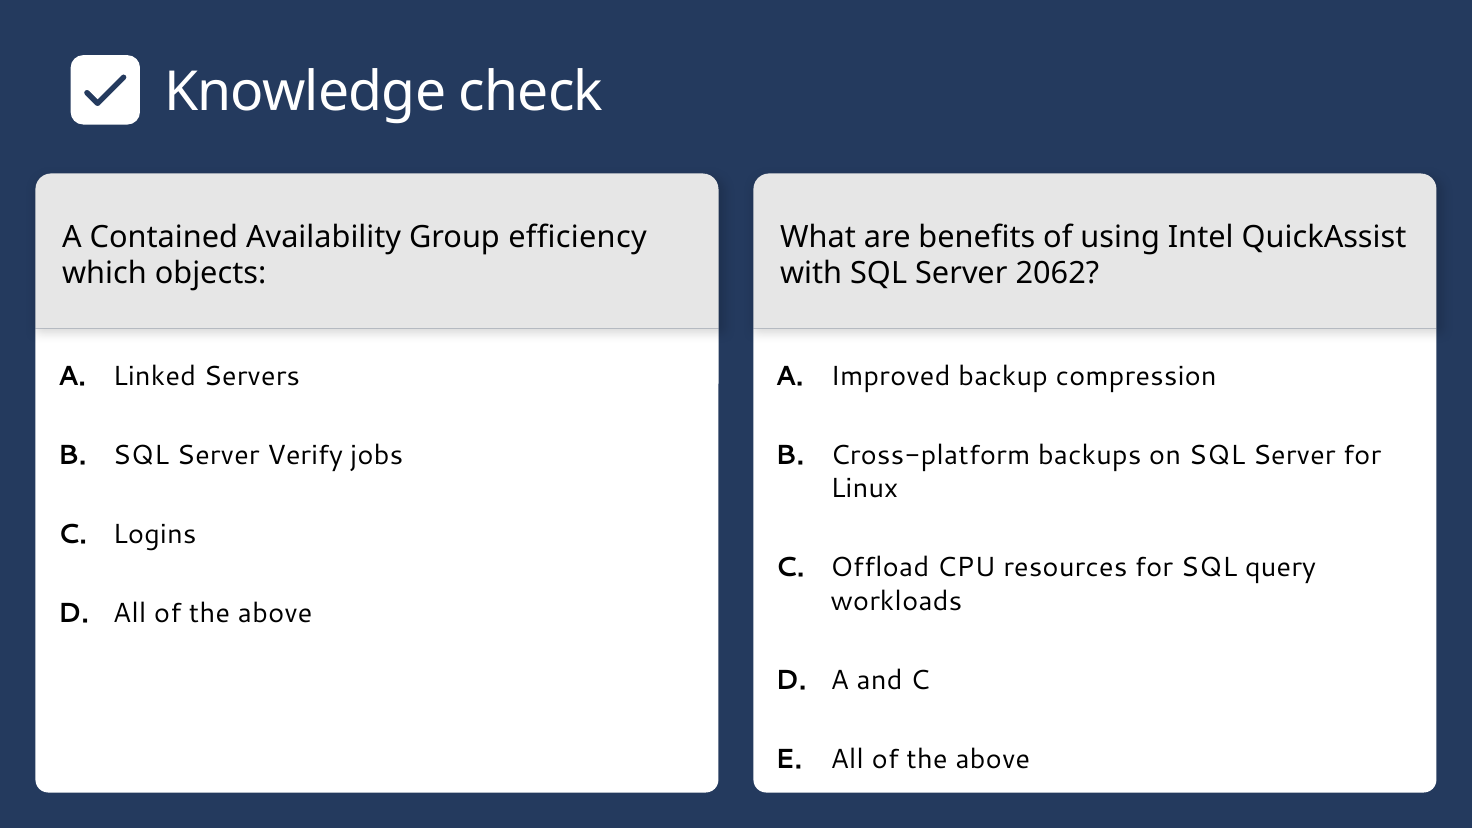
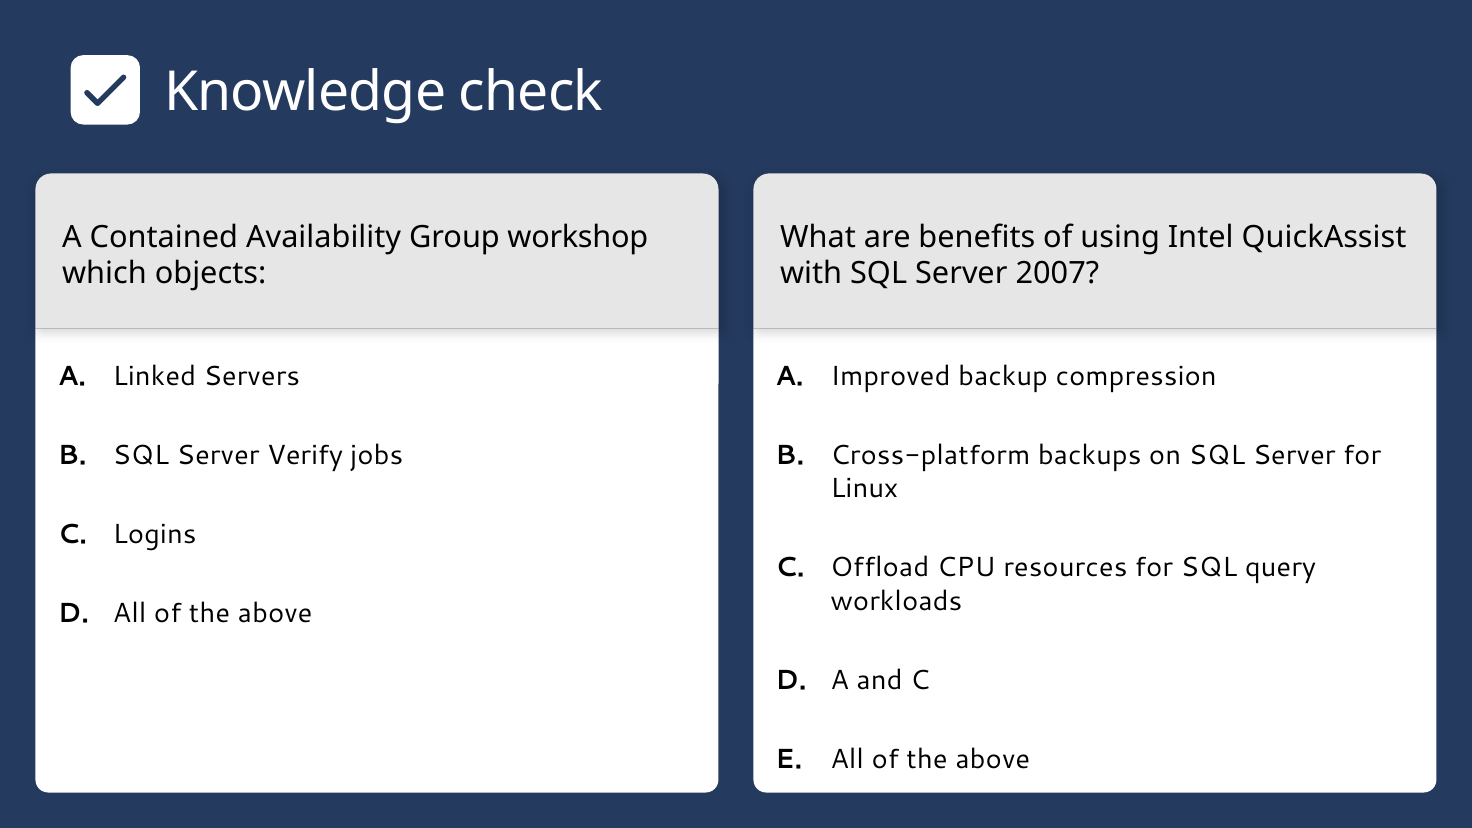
efficiency: efficiency -> workshop (578, 237)
2062: 2062 -> 2007 (1057, 274)
